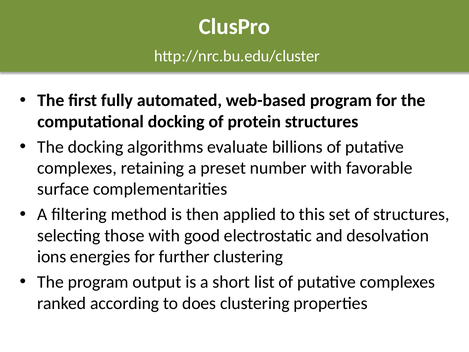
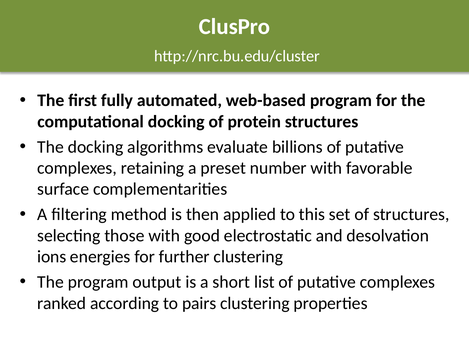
does: does -> pairs (199, 303)
